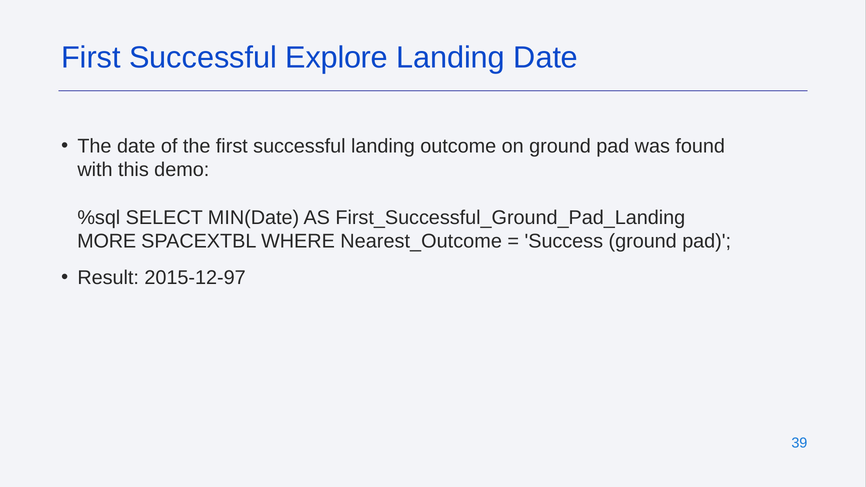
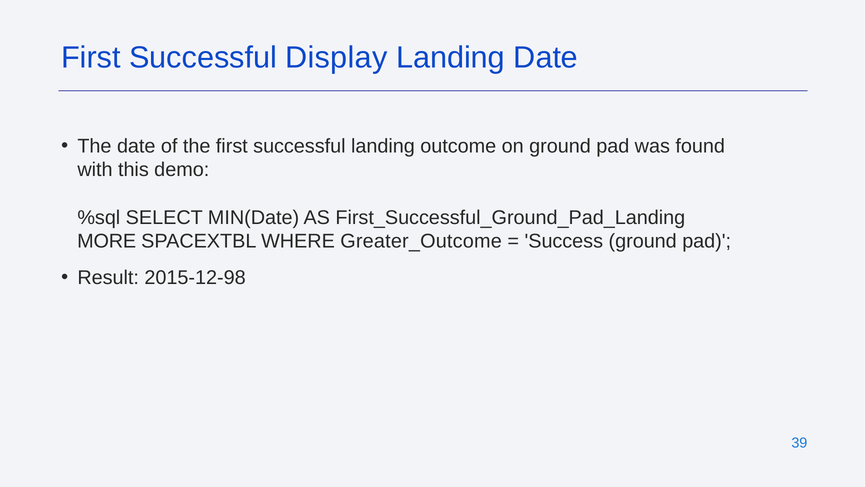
Explore: Explore -> Display (336, 58)
Nearest_Outcome: Nearest_Outcome -> Greater_Outcome (421, 241)
2015-12-97: 2015-12-97 -> 2015-12-98 (195, 278)
